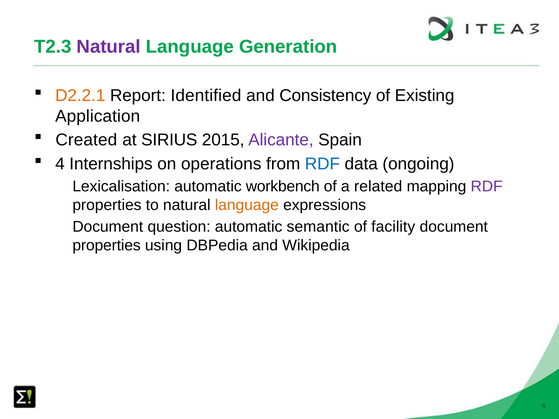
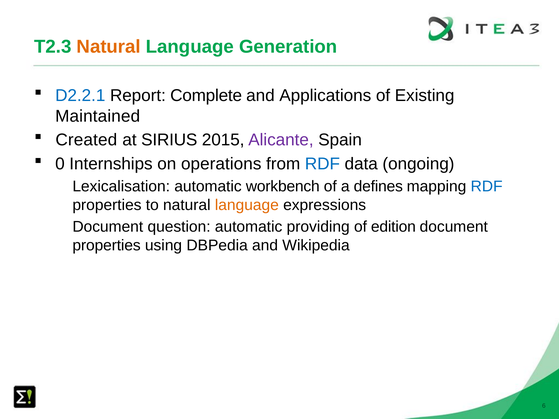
Natural colour: purple -> orange (109, 47)
D2.2.1 colour: orange -> blue (80, 96)
Identified: Identified -> Complete (206, 96)
Consistency: Consistency -> Applications (325, 96)
Application: Application -> Maintained (98, 116)
4: 4 -> 0 (60, 164)
related: related -> defines (378, 187)
RDF colour: purple -> blue (487, 187)
semantic: semantic -> providing (318, 227)
facility: facility -> edition (393, 227)
